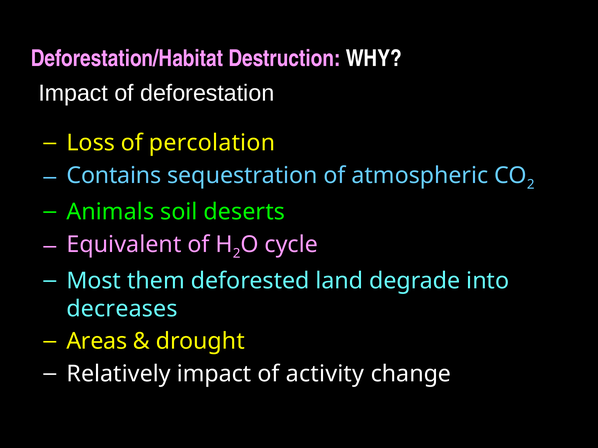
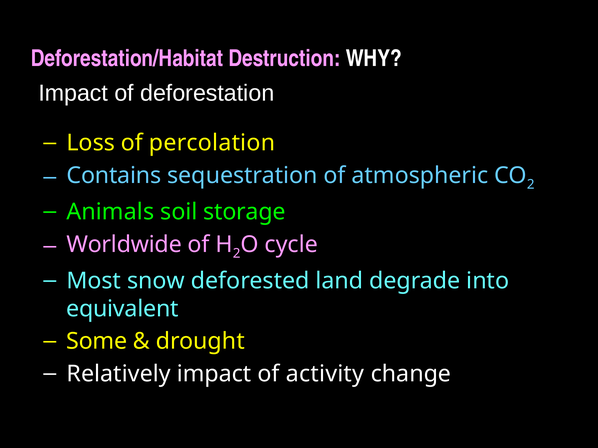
deserts: deserts -> storage (244, 212)
Equivalent: Equivalent -> Worldwide (124, 245)
them: them -> snow (156, 281)
decreases: decreases -> equivalent (122, 309)
Areas: Areas -> Some (97, 342)
